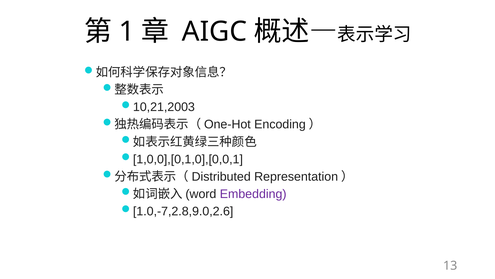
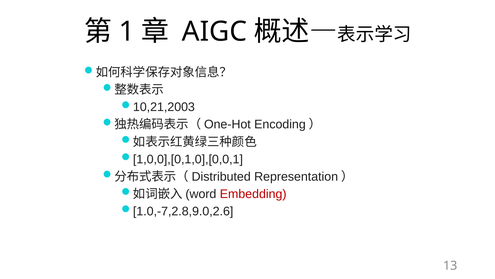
Embedding colour: purple -> red (253, 194)
